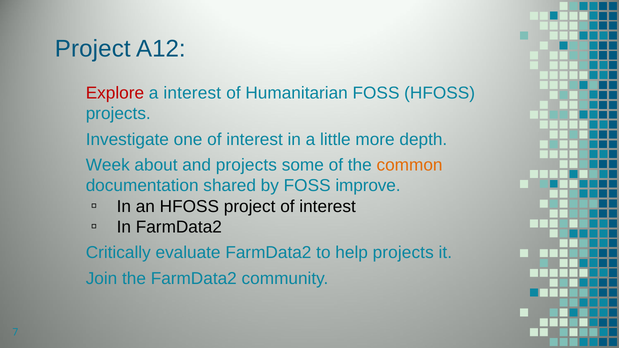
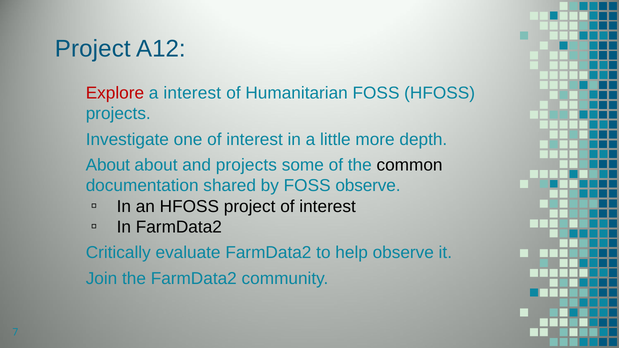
Week: Week -> About (108, 165)
common colour: orange -> black (410, 165)
FOSS improve: improve -> observe (368, 186)
help projects: projects -> observe (403, 253)
